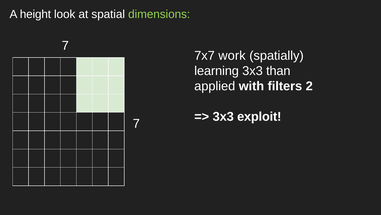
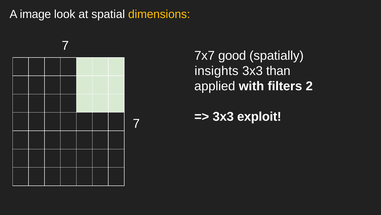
height: height -> image (35, 14)
dimensions colour: light green -> yellow (159, 14)
work: work -> good (232, 55)
learning: learning -> insights (216, 71)
